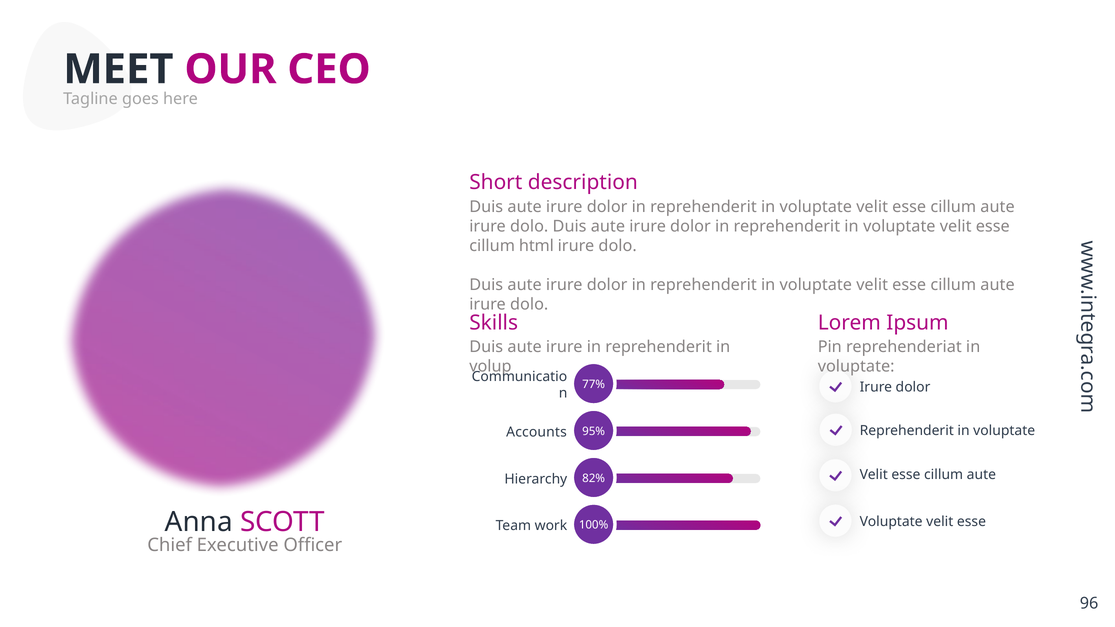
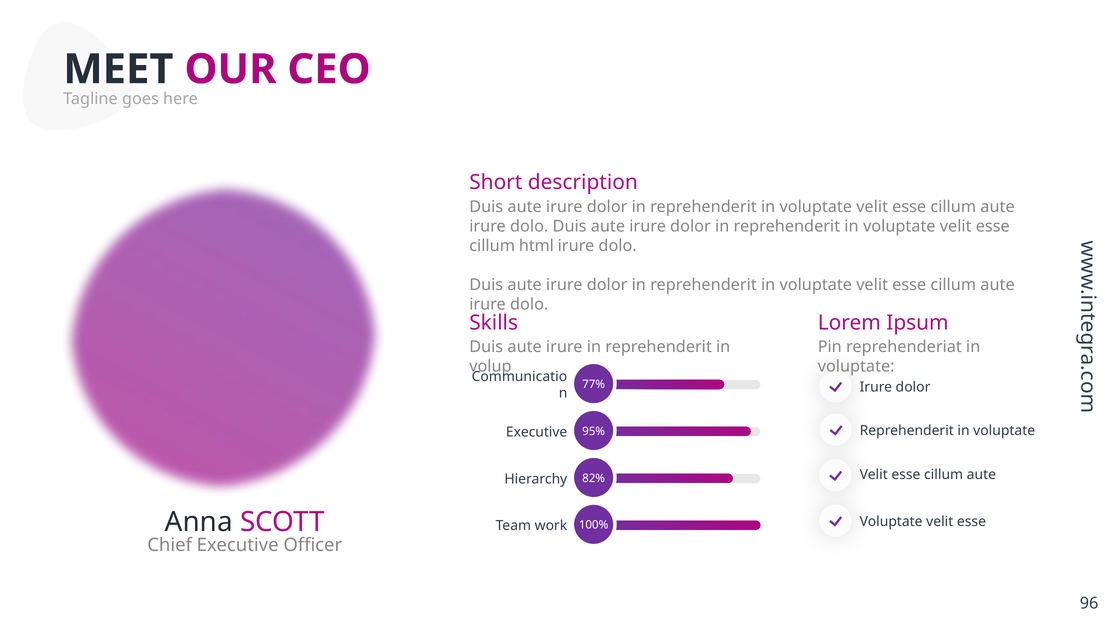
Accounts: Accounts -> Executive (537, 432)
